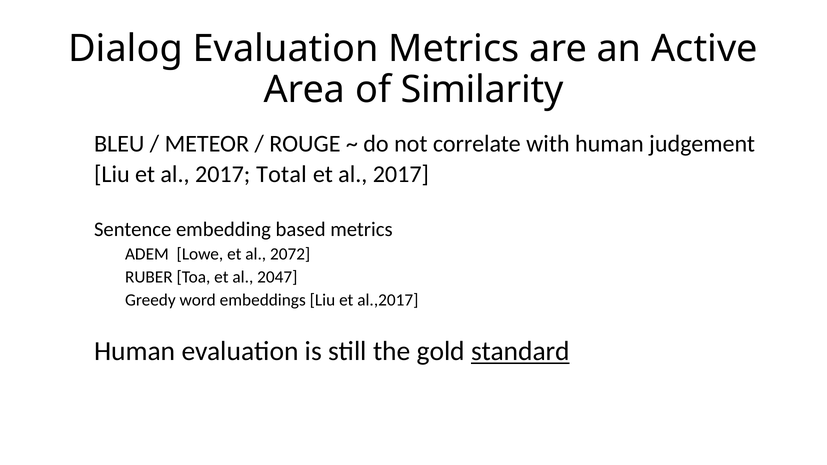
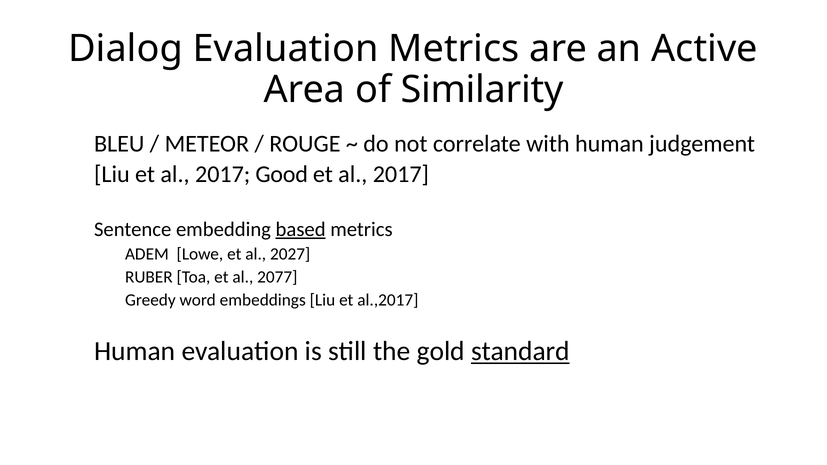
Total: Total -> Good (282, 174)
based underline: none -> present (301, 229)
2072: 2072 -> 2027 (290, 254)
2047: 2047 -> 2077 (277, 277)
